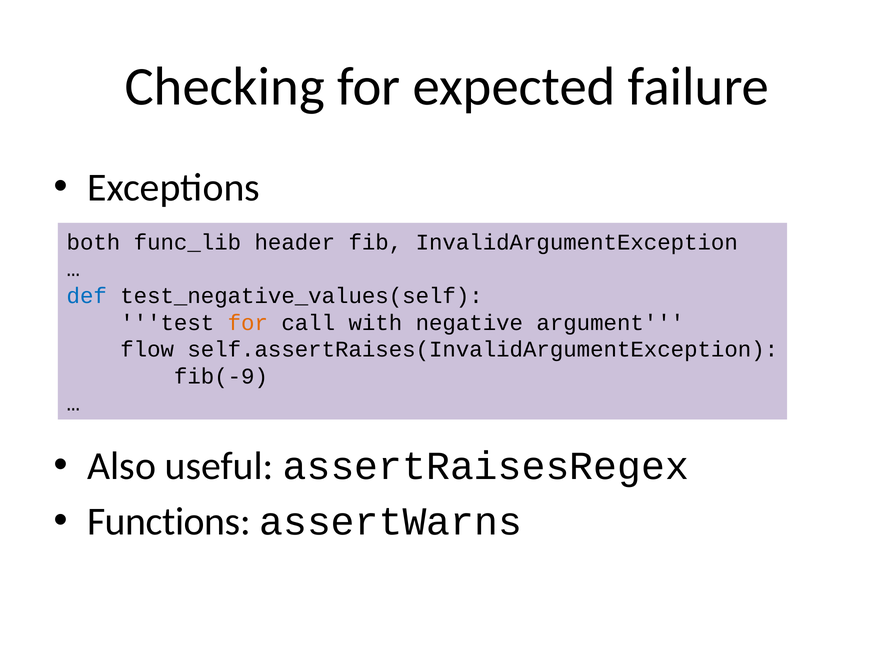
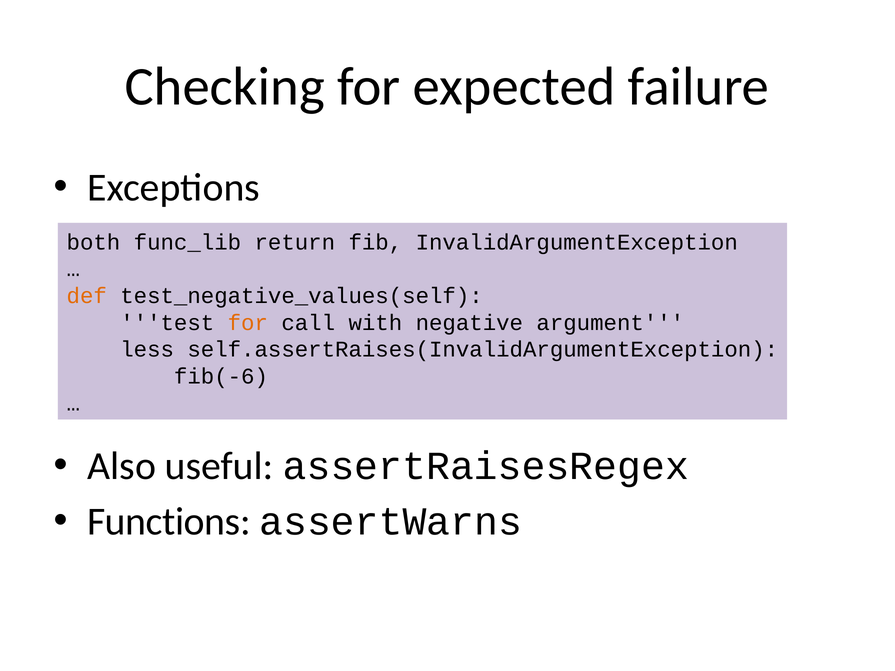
header: header -> return (295, 242)
def colour: blue -> orange (87, 296)
flow: flow -> less (147, 350)
fib(-9: fib(-9 -> fib(-6 (221, 376)
